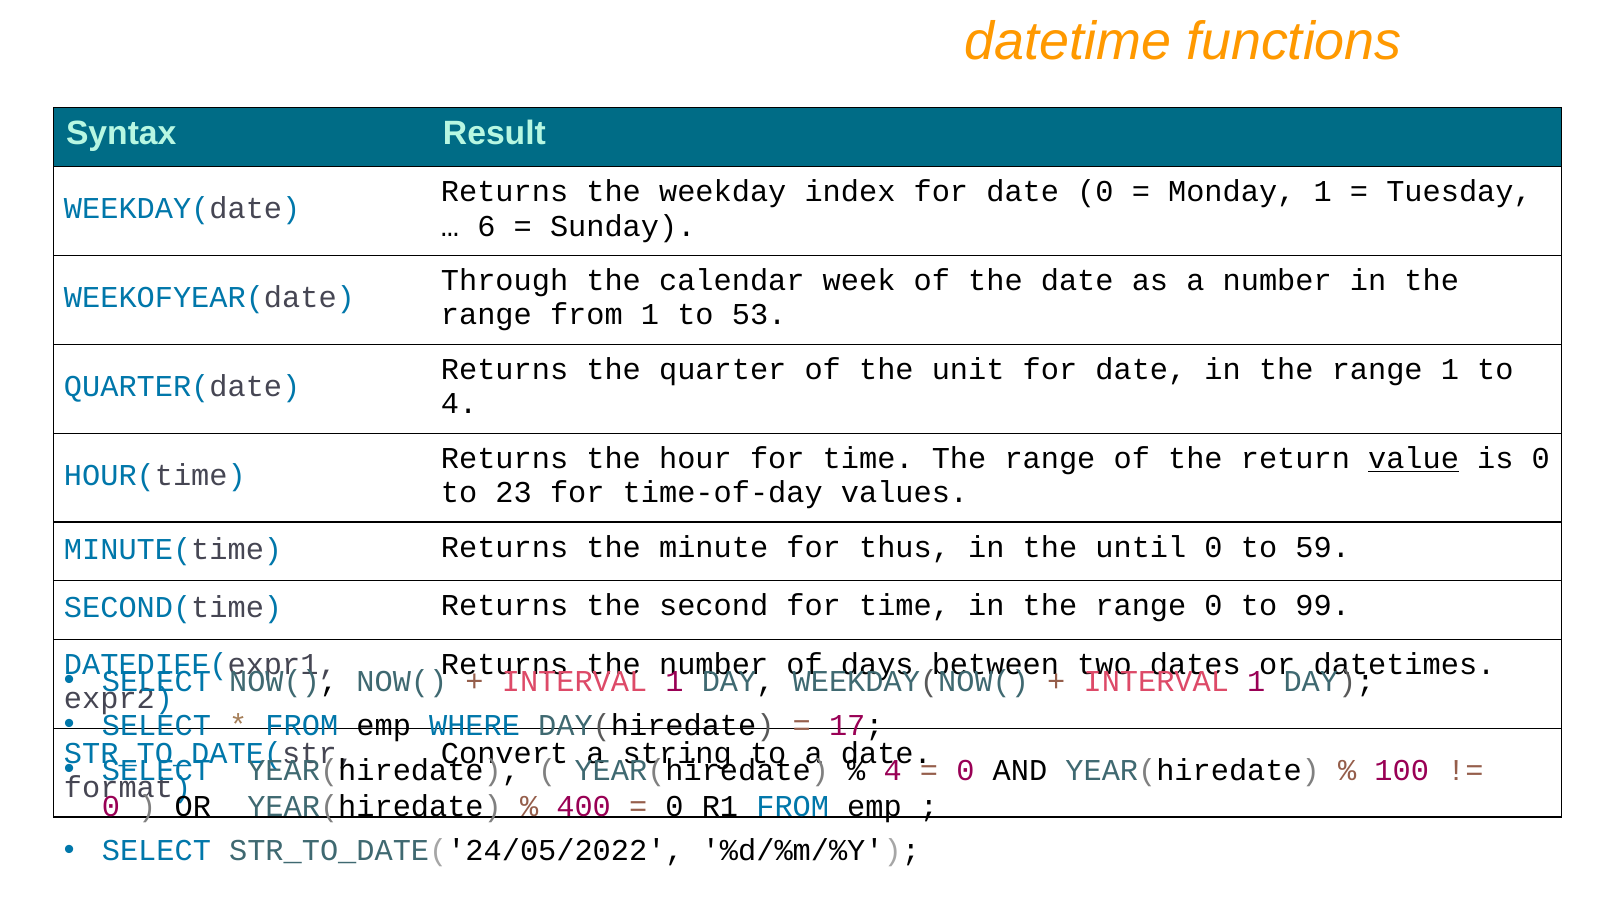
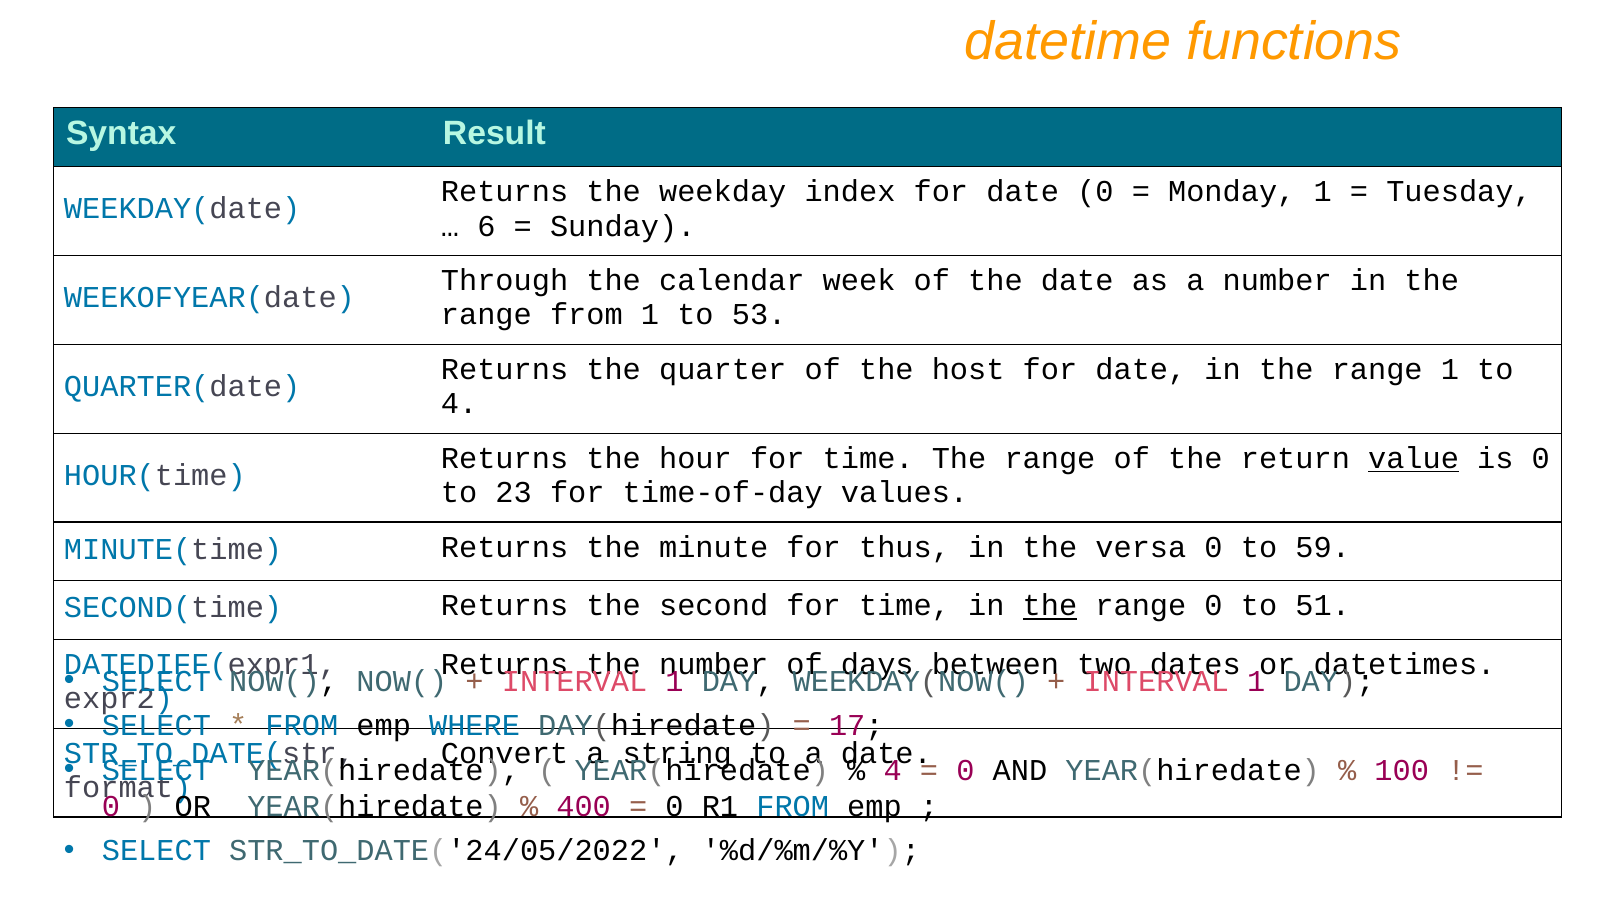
unit: unit -> host (968, 370)
until: until -> versa (1141, 547)
the underline: none -> present (1050, 606)
99: 99 -> 51 (1323, 606)
